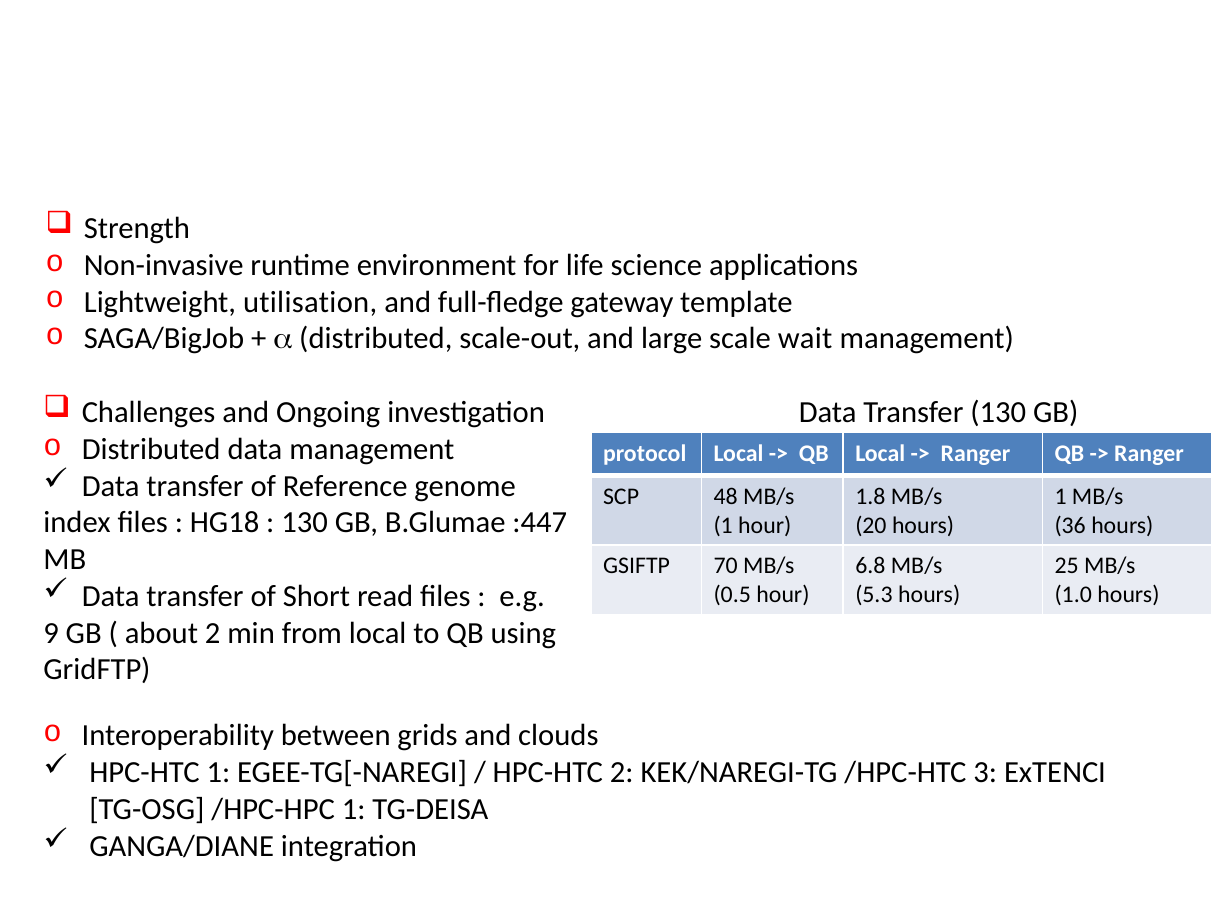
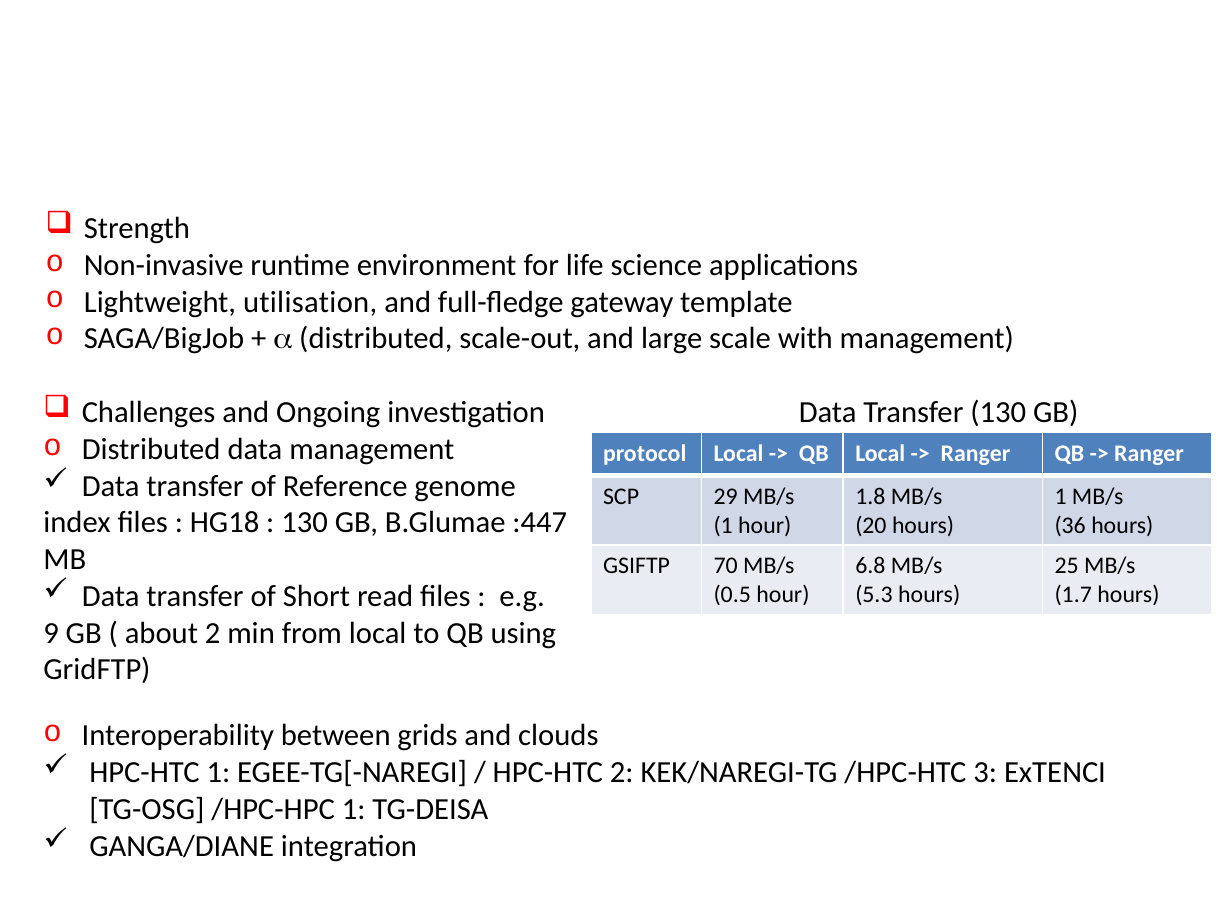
wait: wait -> with (805, 339)
48: 48 -> 29 (726, 497)
1.0: 1.0 -> 1.7 (1073, 595)
